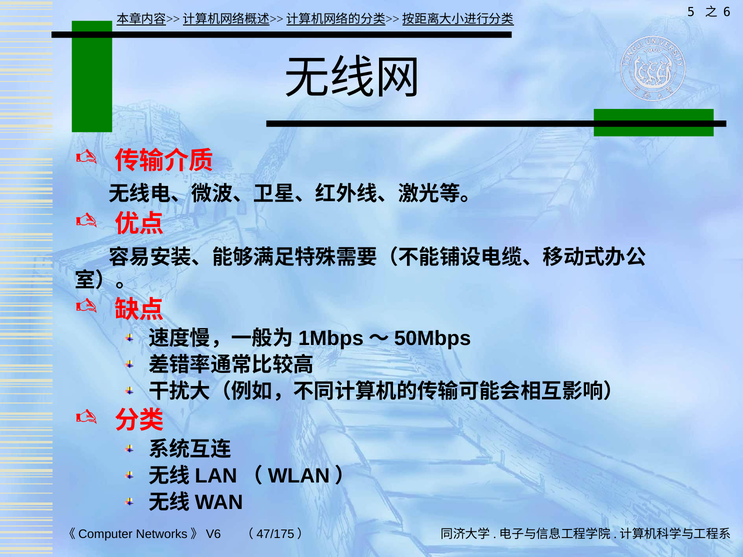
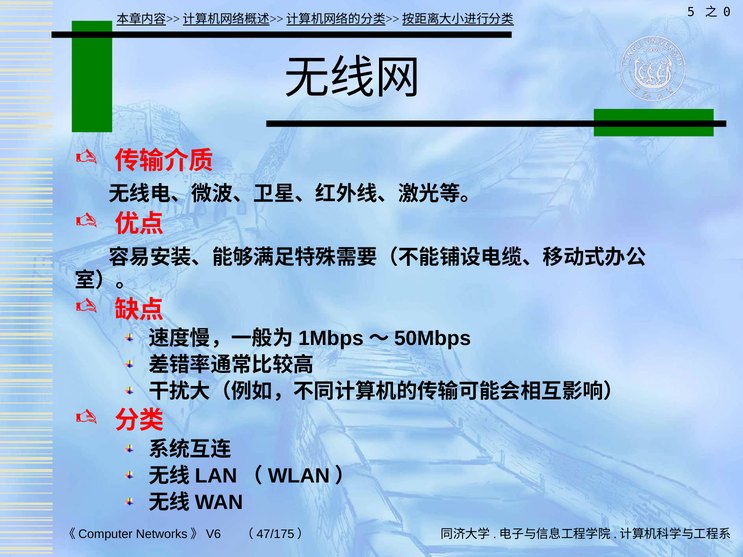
6: 6 -> 0 (727, 12)
